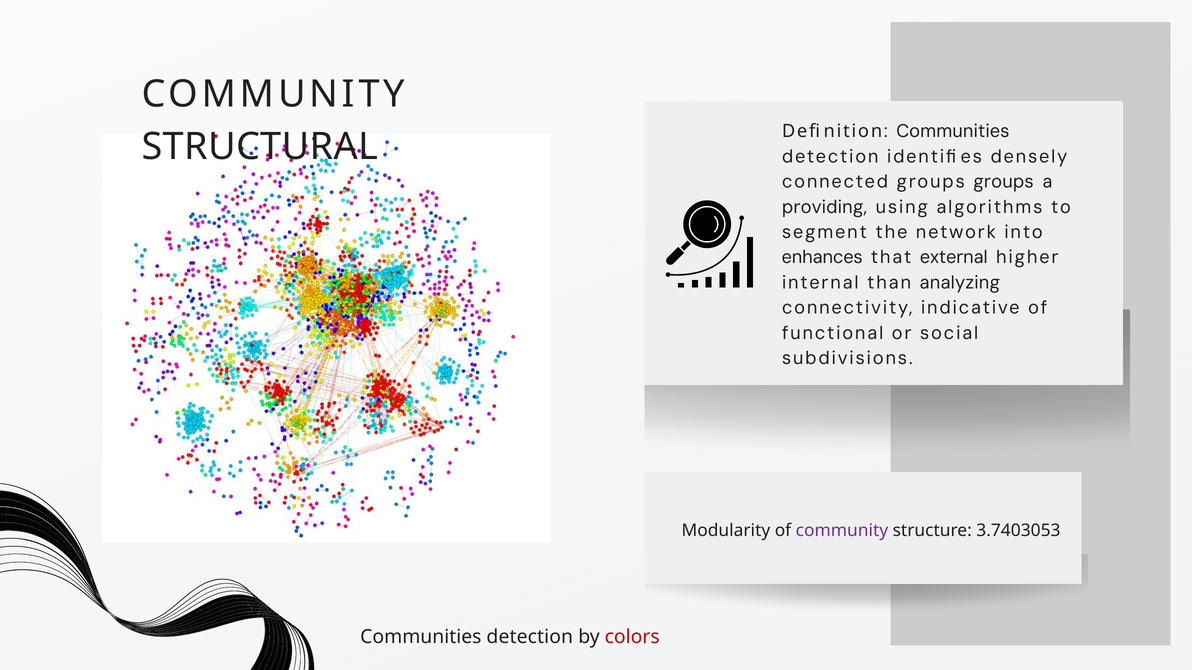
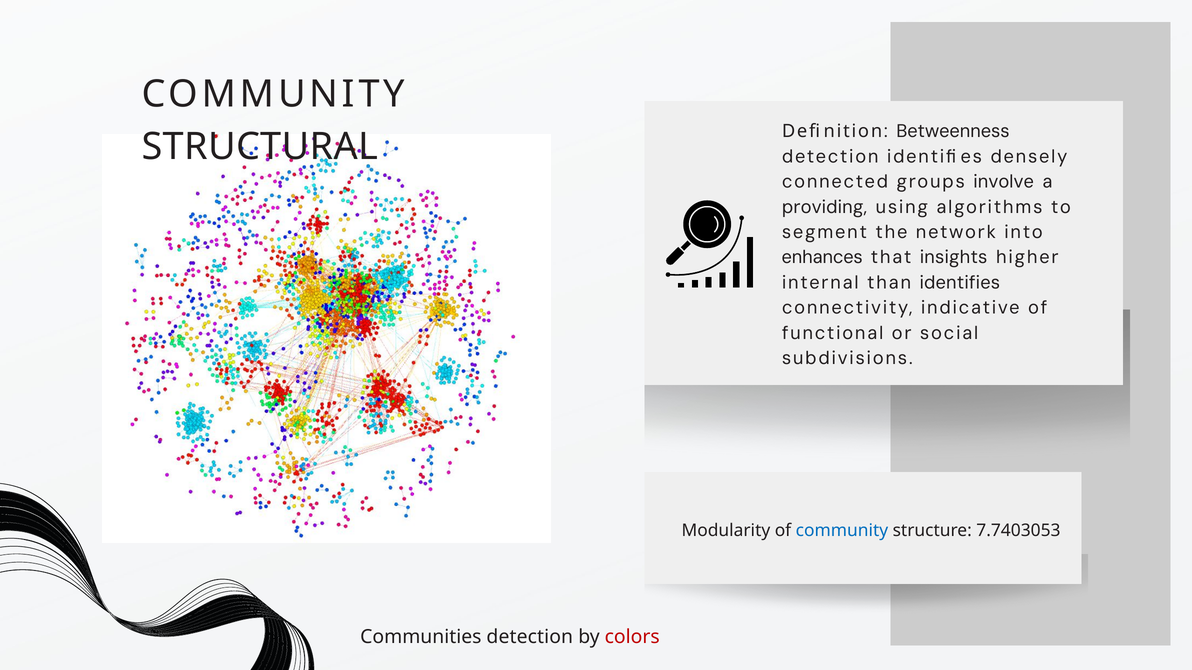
Definition Communities: Communities -> Betweenness (953, 131)
groups groups: groups -> involve (1004, 182)
external: external -> insights (954, 258)
than analyzing: analyzing -> identifies (960, 283)
community colour: purple -> blue (842, 531)
3.7403053: 3.7403053 -> 7.7403053 (1018, 531)
